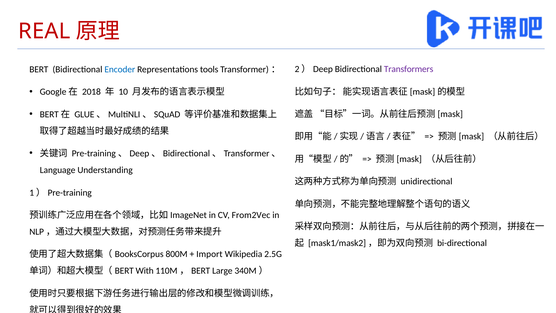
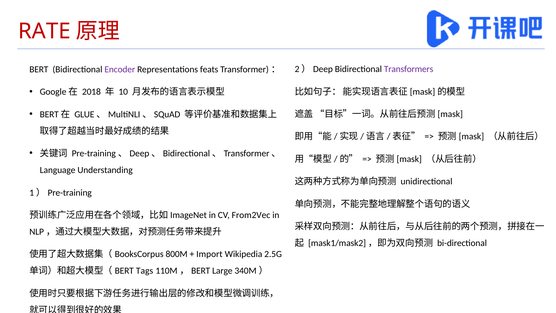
REAL: REAL -> RATE (44, 31)
Encoder colour: blue -> purple (120, 69)
tools: tools -> feats (209, 69)
With: With -> Tags (145, 271)
